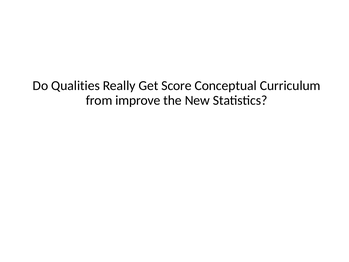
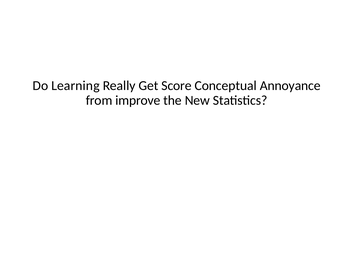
Qualities: Qualities -> Learning (75, 86)
Curriculum: Curriculum -> Annoyance (290, 86)
